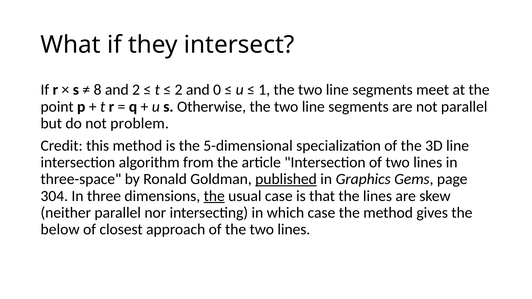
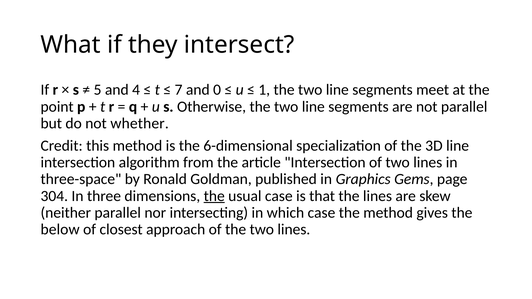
8: 8 -> 5 (98, 90)
and 2: 2 -> 4 (136, 90)
2: 2 -> 7 (179, 90)
problem: problem -> whether (140, 123)
5-dimensional: 5-dimensional -> 6-dimensional (248, 146)
published underline: present -> none (286, 179)
